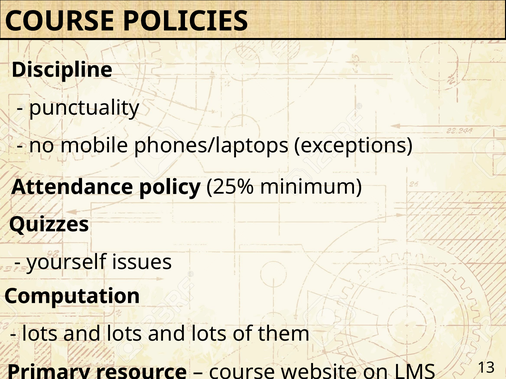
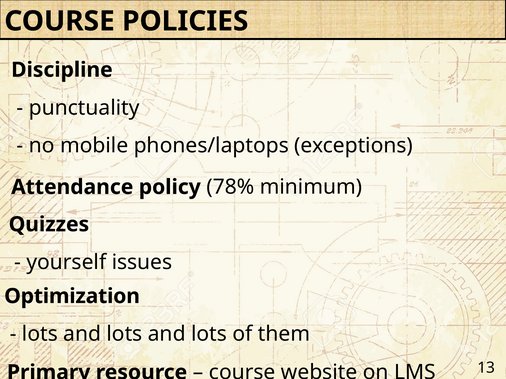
25%: 25% -> 78% (230, 187)
Computation: Computation -> Optimization (72, 297)
